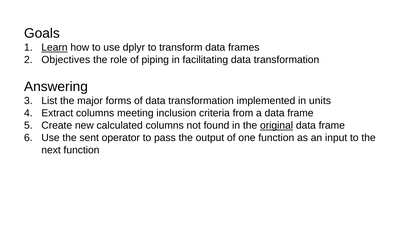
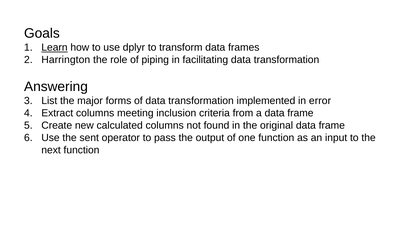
Objectives: Objectives -> Harrington (66, 60)
units: units -> error (320, 101)
original underline: present -> none (277, 125)
